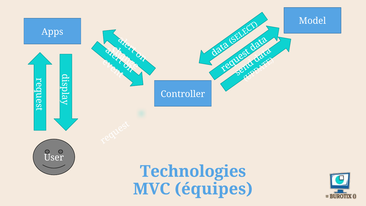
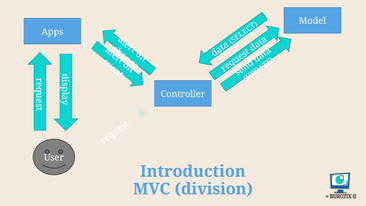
Technologies: Technologies -> Introduction (193, 171)
équipes: équipes -> division (214, 189)
